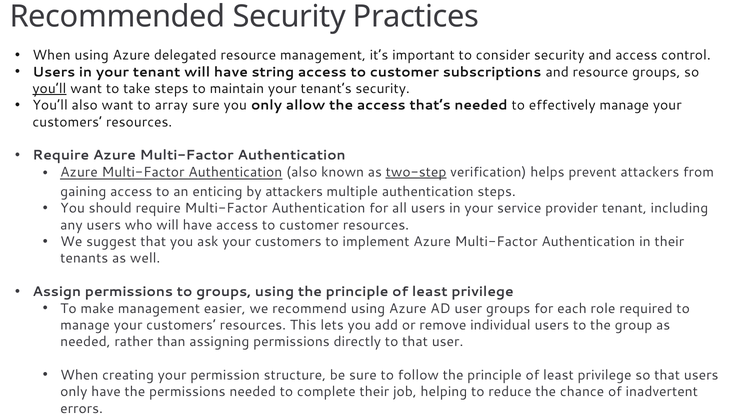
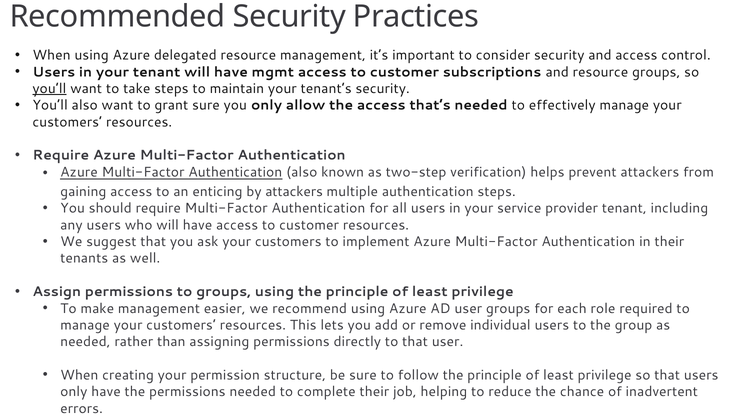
string: string -> mgmt (273, 72)
array: array -> grant (171, 105)
two-step underline: present -> none (416, 172)
